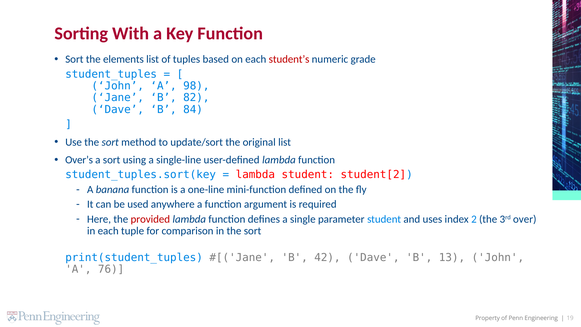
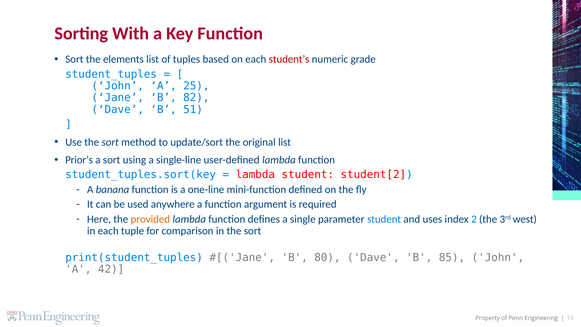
98: 98 -> 25 (196, 86)
84: 84 -> 51 (193, 109)
Over’s: Over’s -> Prior’s (79, 160)
provided colour: red -> orange (150, 219)
over: over -> west (525, 219)
42: 42 -> 80 (327, 257)
13: 13 -> 85 (452, 257)
76: 76 -> 42 (111, 269)
